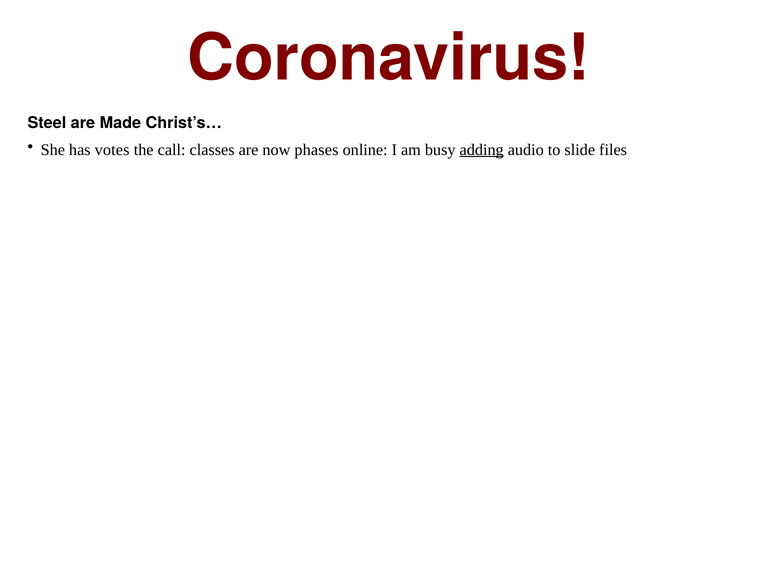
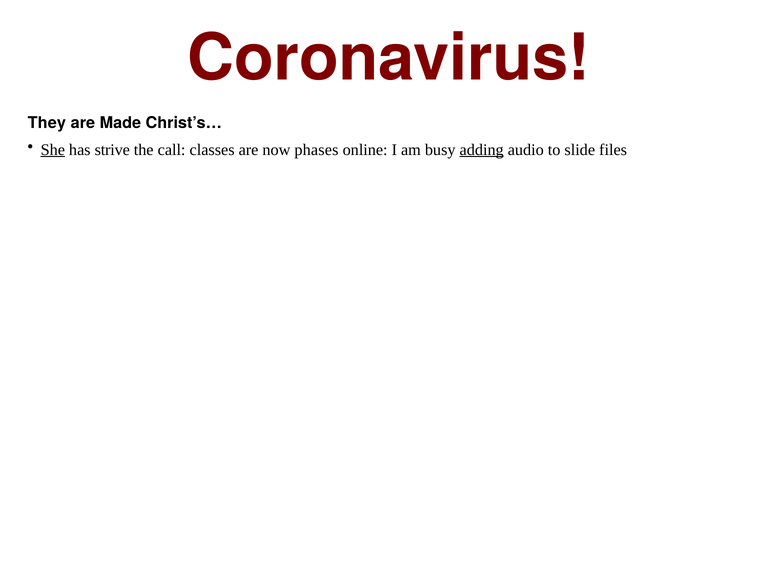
Steel: Steel -> They (47, 123)
She underline: none -> present (53, 150)
votes: votes -> strive (112, 150)
